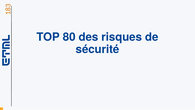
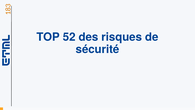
80: 80 -> 52 (69, 37)
